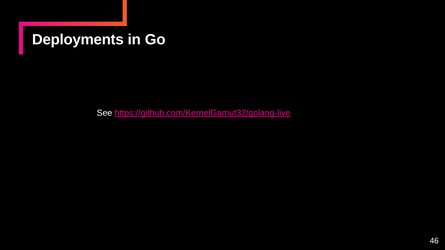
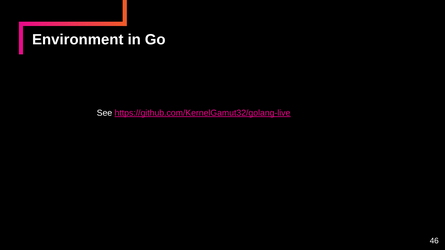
Deployments: Deployments -> Environment (78, 40)
